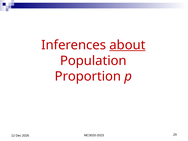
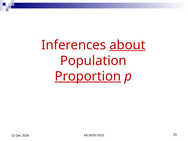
Proportion underline: none -> present (88, 76)
